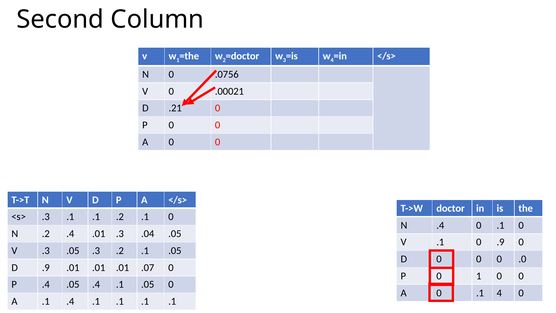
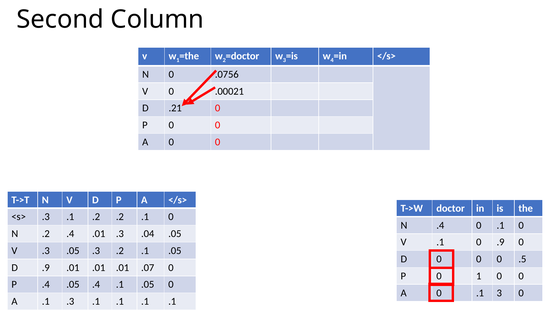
.3 .1 .1: .1 -> .2 (96, 217)
.0: .0 -> .5 (522, 259)
.1 4: 4 -> 3 (499, 293)
.1 .4: .4 -> .3 (70, 301)
